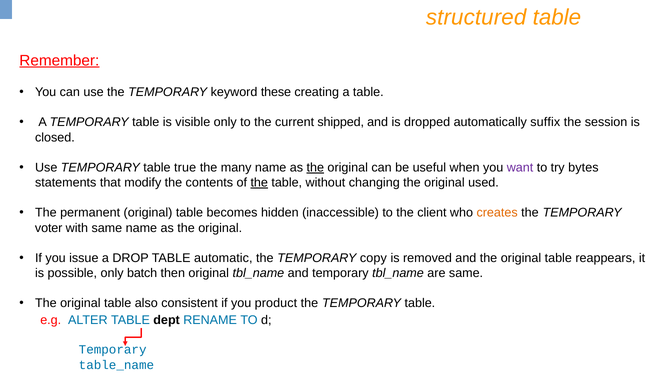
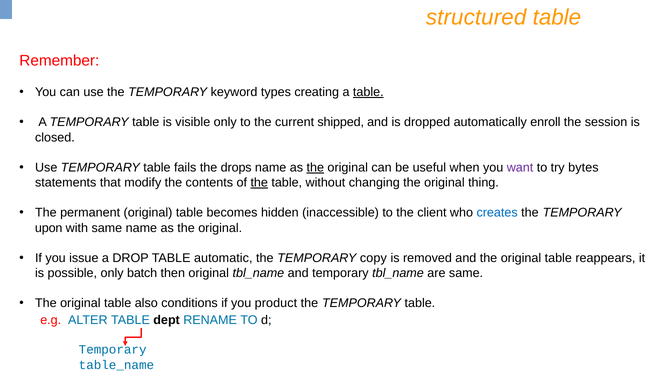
Remember underline: present -> none (59, 61)
these: these -> types (276, 92)
table underline: none -> present (368, 92)
suffix: suffix -> enroll (545, 122)
true: true -> fails (185, 168)
many: many -> drops (236, 168)
used: used -> thing (483, 183)
creates colour: orange -> blue (497, 213)
voter: voter -> upon (49, 228)
consistent: consistent -> conditions (190, 303)
